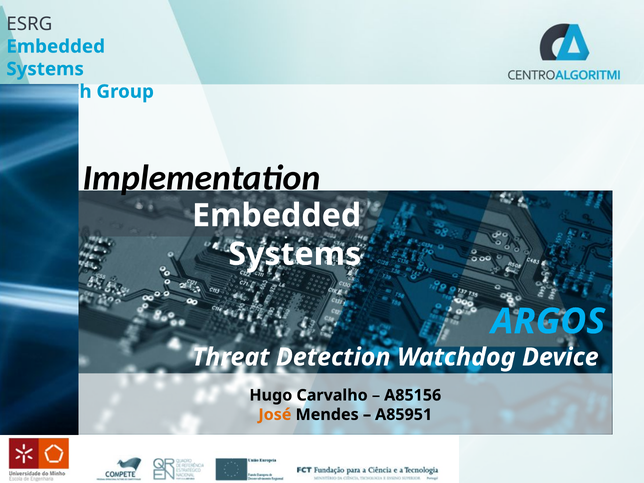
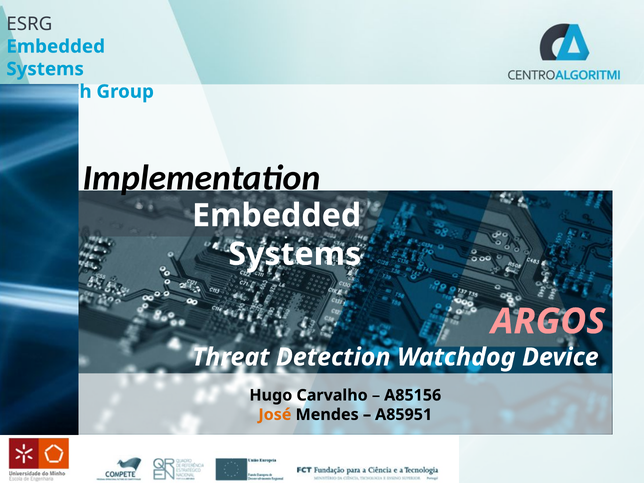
ARGOS colour: light blue -> pink (548, 321)
